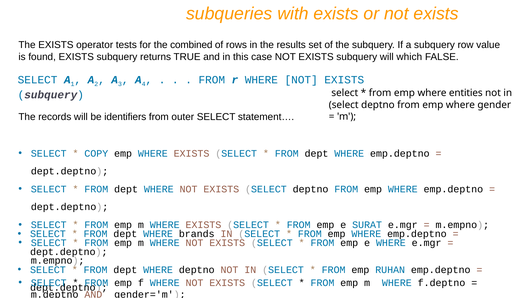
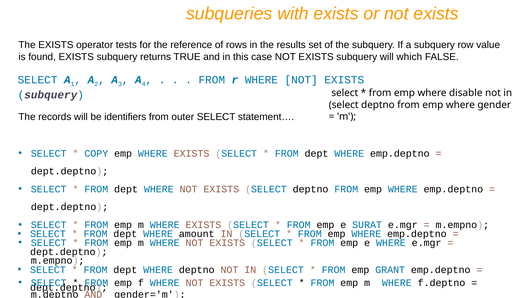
combined: combined -> reference (191, 45)
entities: entities -> disable (466, 93)
brands: brands -> amount (197, 234)
RUHAN: RUHAN -> GRANT (390, 269)
